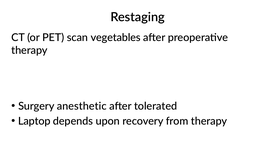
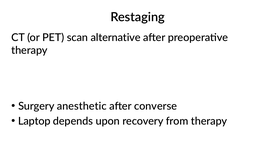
vegetables: vegetables -> alternative (116, 38)
tolerated: tolerated -> converse (156, 106)
